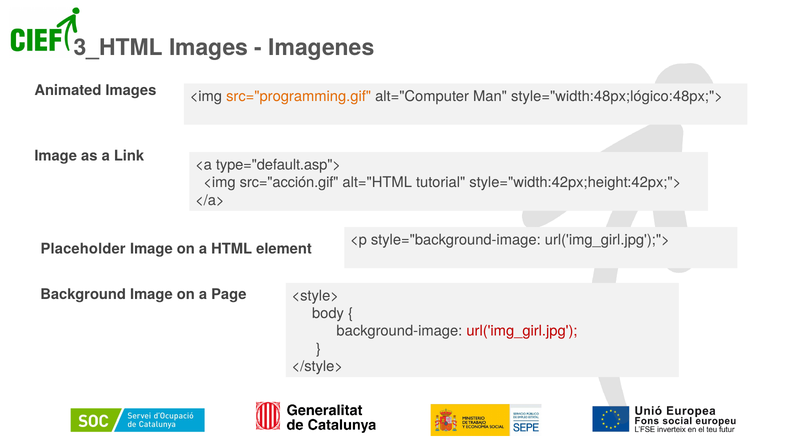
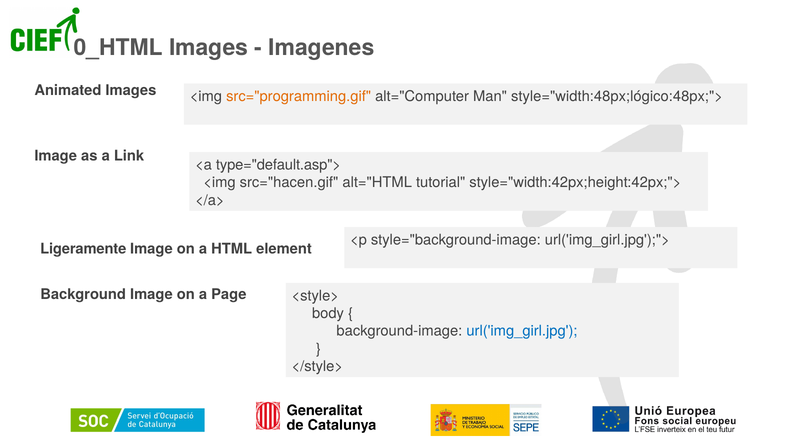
3_HTML: 3_HTML -> 0_HTML (118, 48)
src="acción.gif: src="acción.gif -> src="hacen.gif (289, 183)
Placeholder: Placeholder -> Ligeramente (83, 249)
url('img_girl.jpg colour: red -> blue (522, 331)
